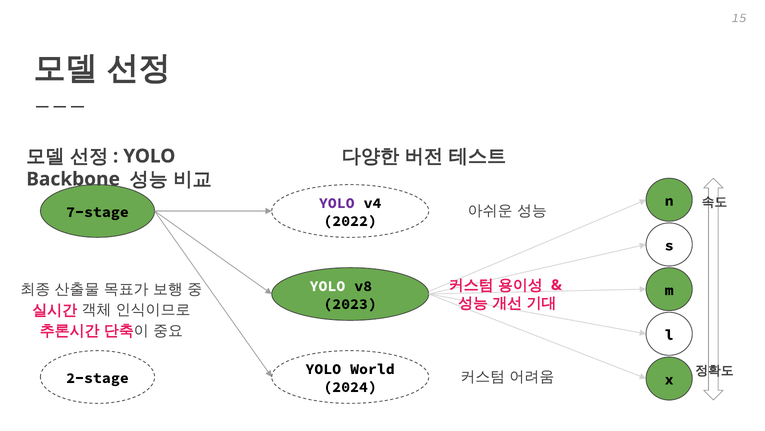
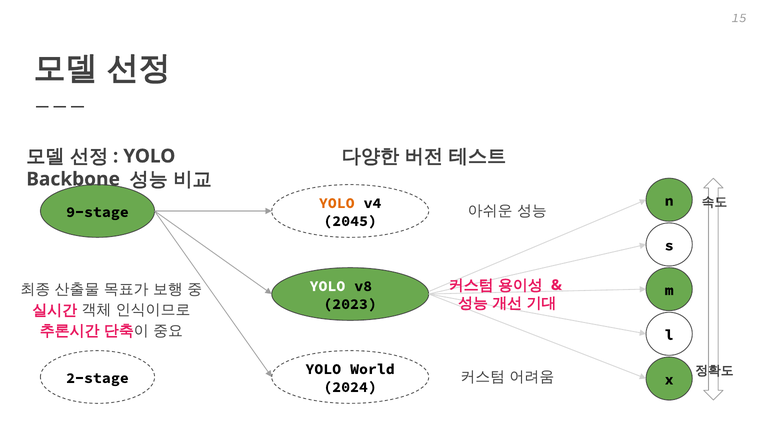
YOLO colour: purple -> orange (337, 203)
7-stage: 7-stage -> 9-stage (97, 212)
2022: 2022 -> 2045 (350, 221)
